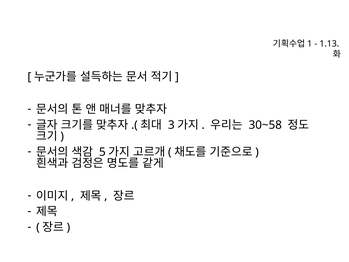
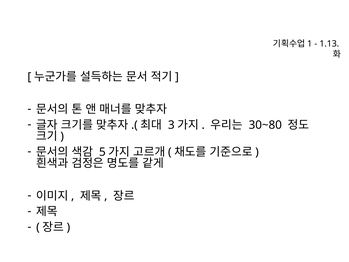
30~58: 30~58 -> 30~80 (265, 125)
